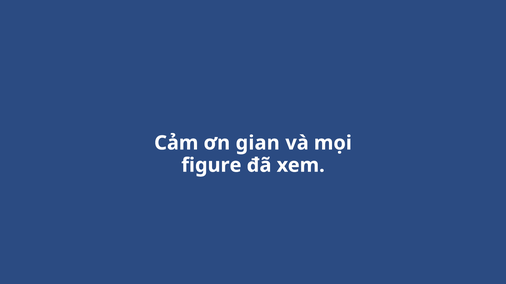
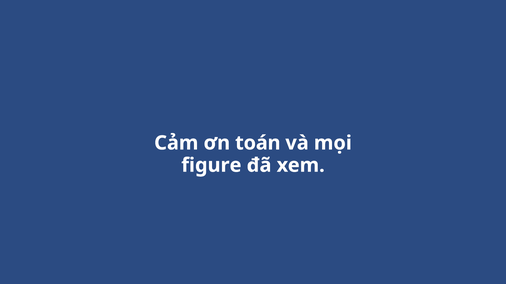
gian: gian -> toán (258, 143)
